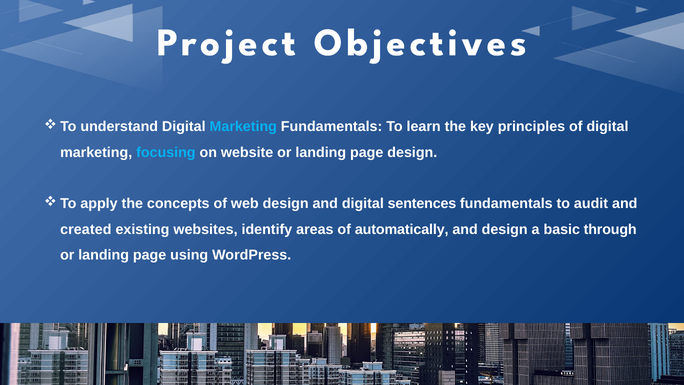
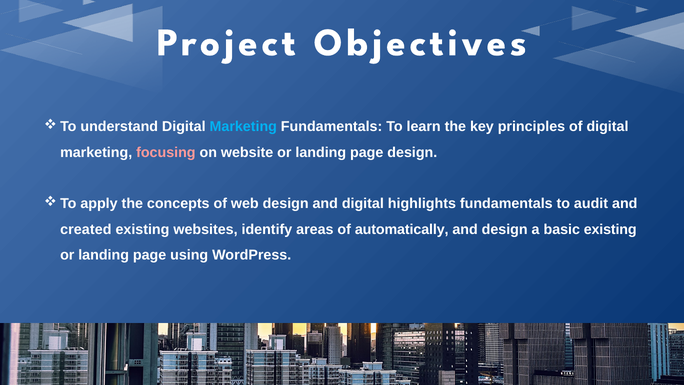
focusing colour: light blue -> pink (166, 152)
sentences: sentences -> highlights (422, 204)
basic through: through -> existing (610, 229)
